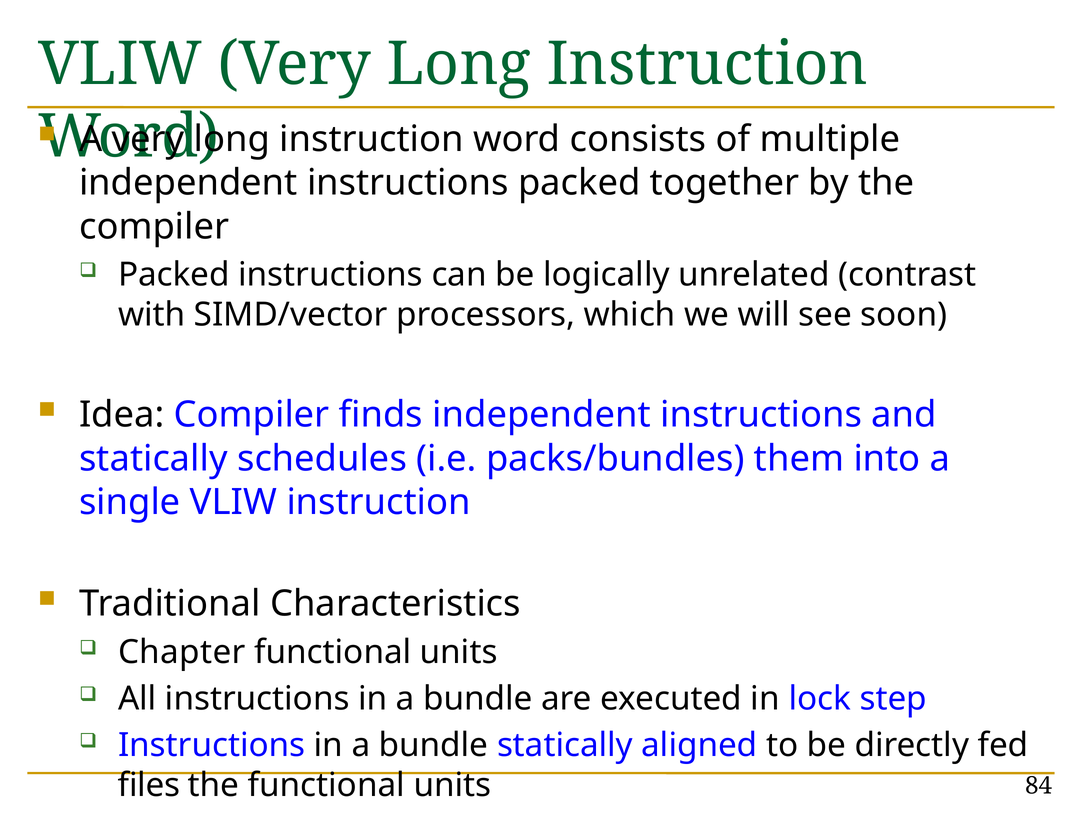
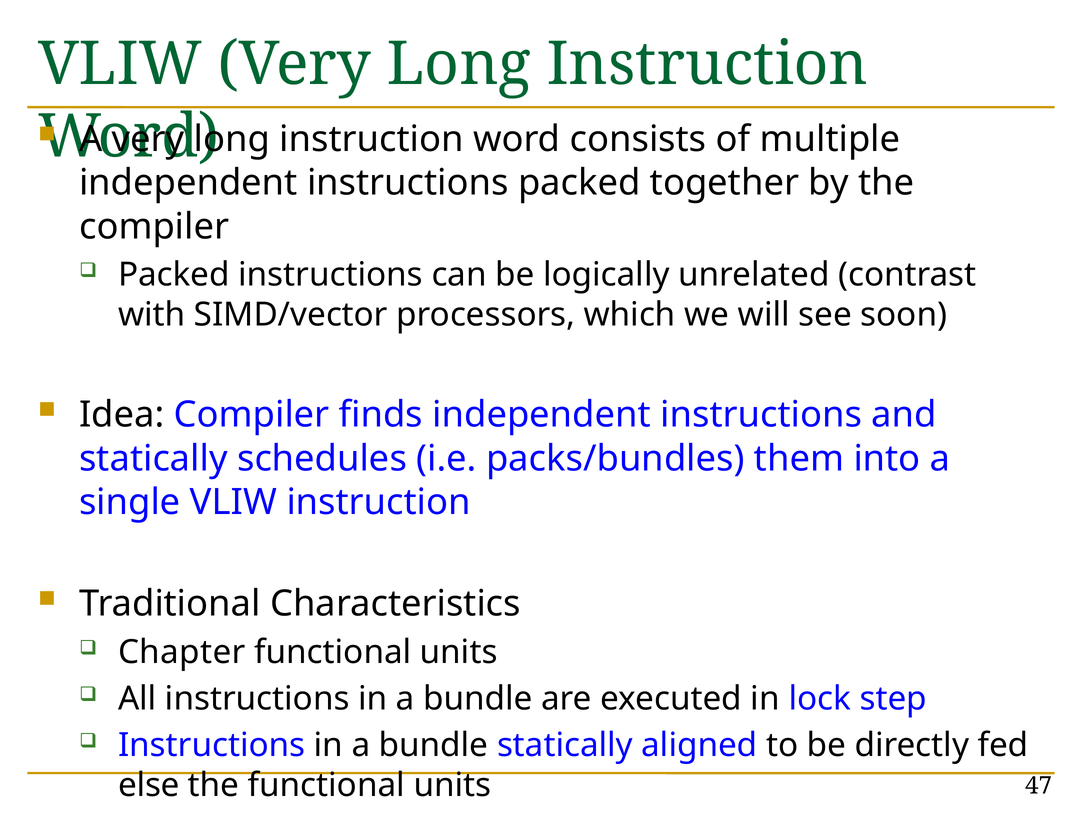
files: files -> else (149, 786)
84: 84 -> 47 (1039, 786)
